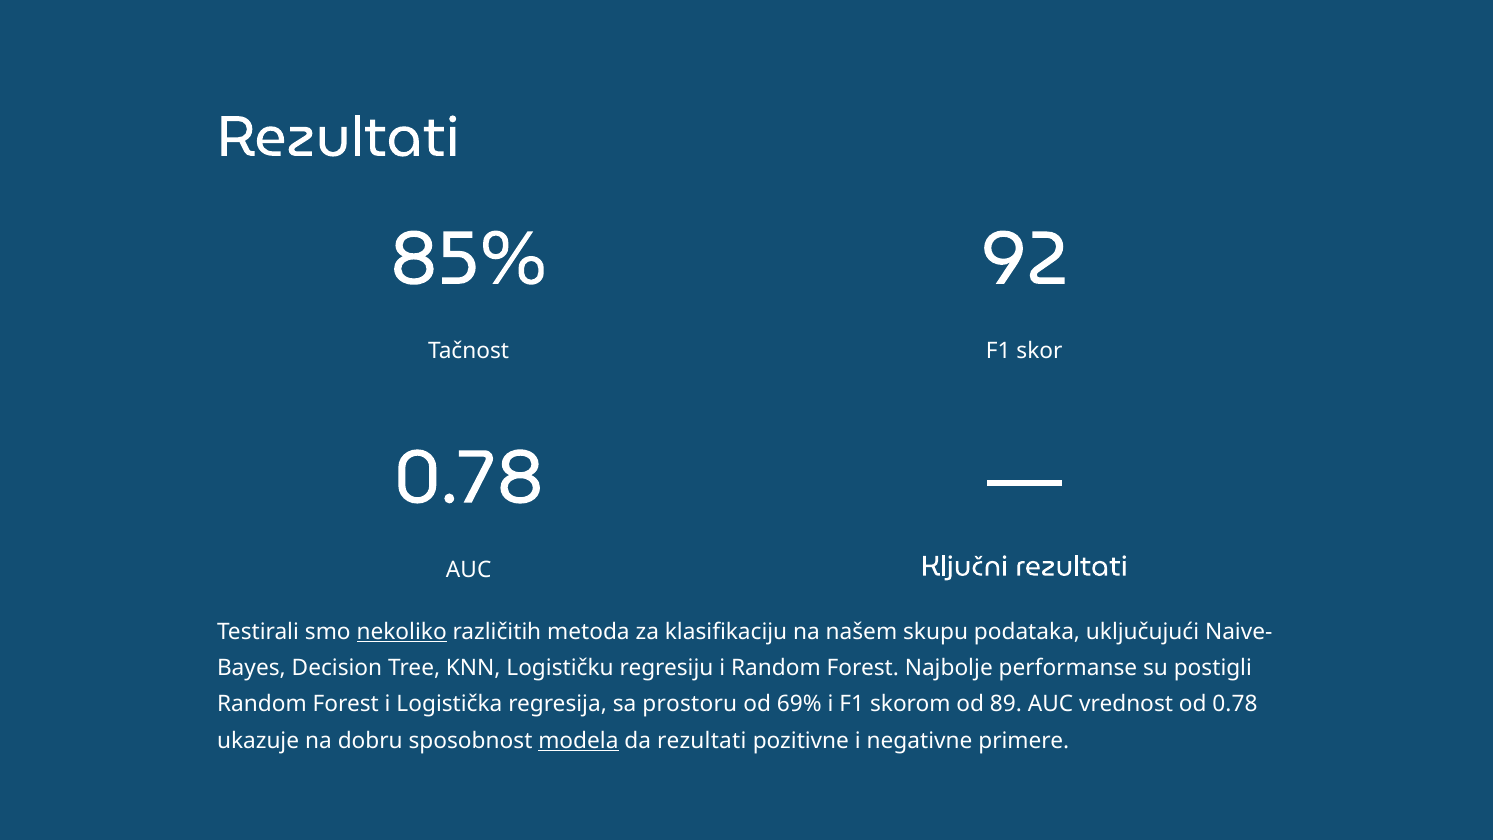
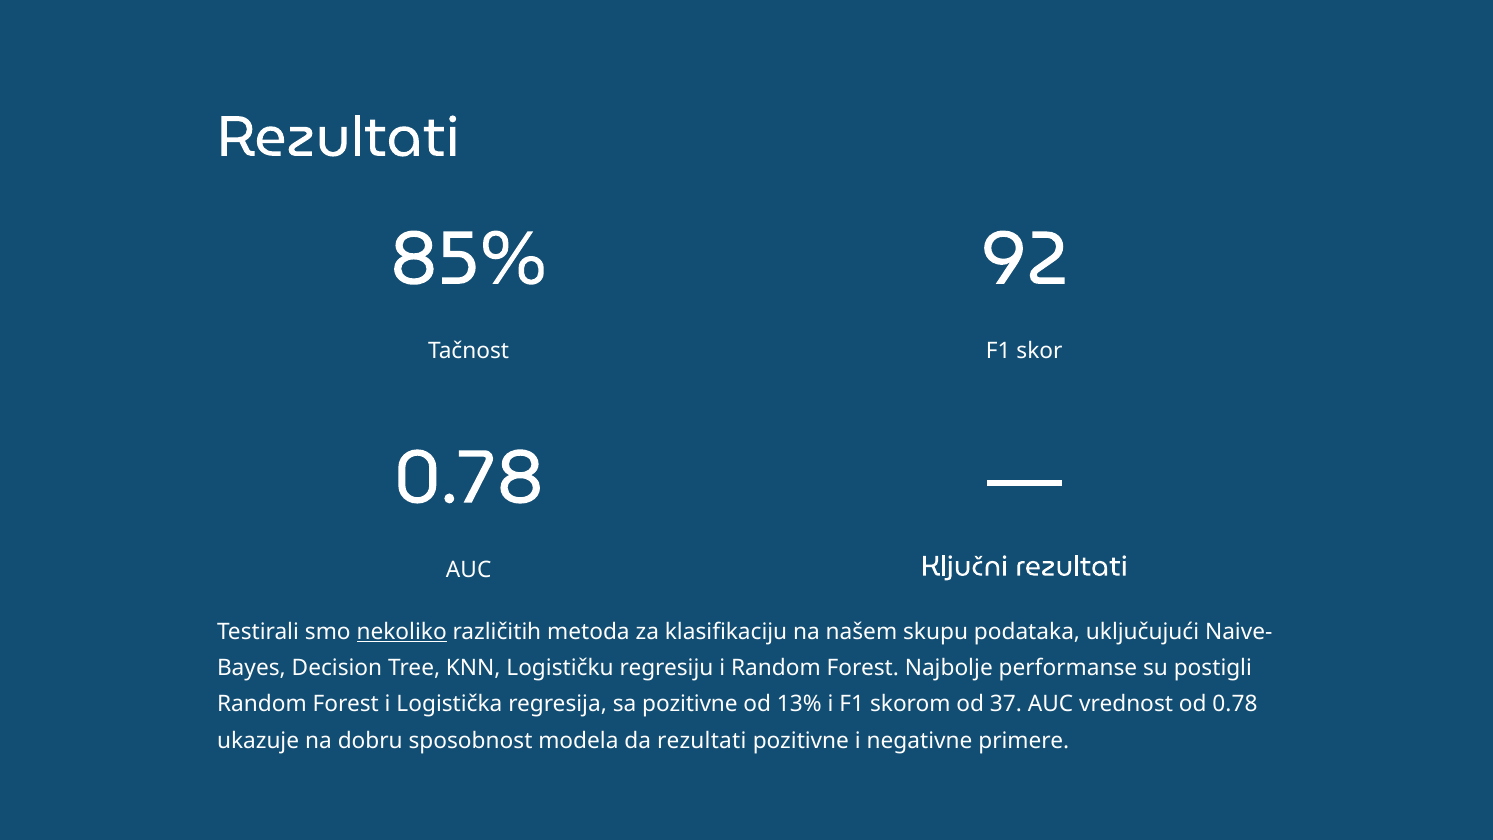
sa prostoru: prostoru -> pozitivne (690, 704)
69%: 69% -> 13% (799, 704)
89: 89 -> 37 (1006, 704)
modela underline: present -> none (578, 741)
